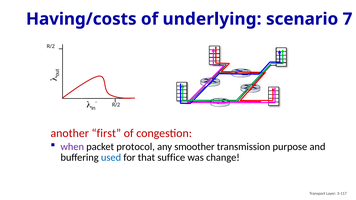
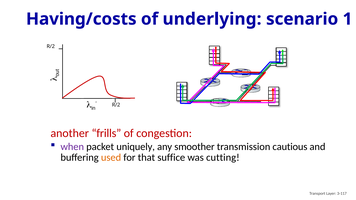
7: 7 -> 1 (348, 19)
first: first -> frills (106, 133)
protocol: protocol -> uniquely (136, 147)
purpose: purpose -> cautious (290, 147)
used colour: blue -> orange (111, 158)
change: change -> cutting (223, 158)
